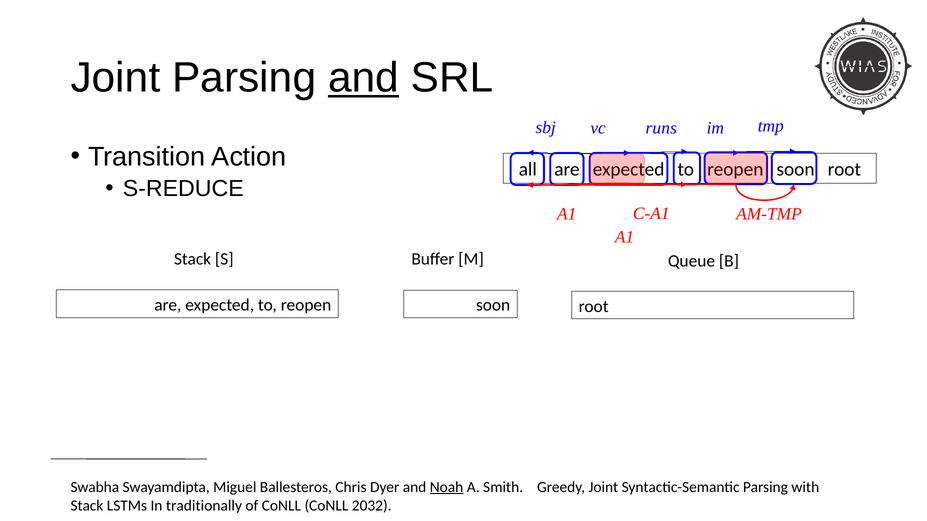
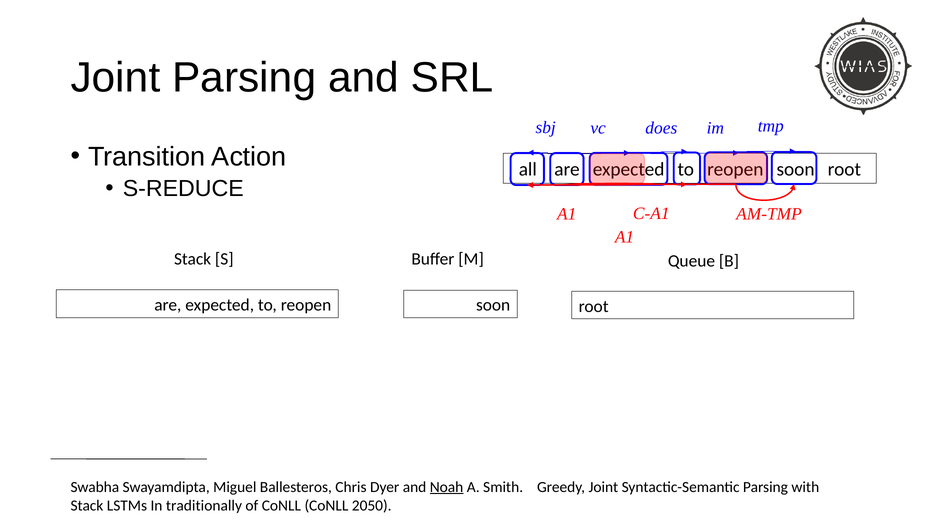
and underline: present -> none (364, 78)
runs: runs -> does (661, 128)
2032: 2032 -> 2050 (372, 506)
